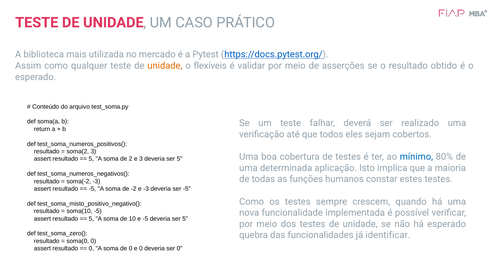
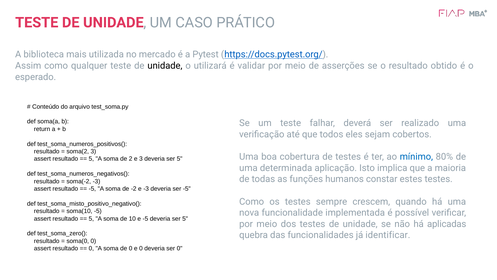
unidade colour: orange -> black (165, 66)
flexíveis: flexíveis -> utilizará (210, 66)
há esperado: esperado -> aplicadas (447, 224)
